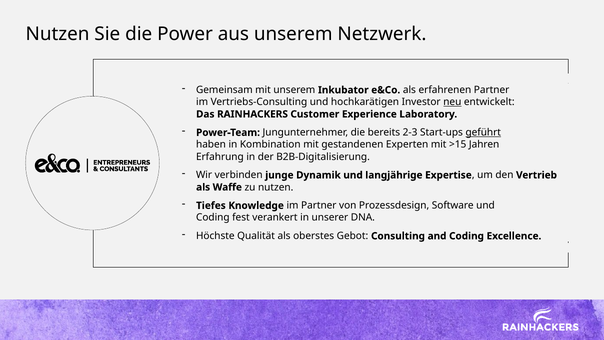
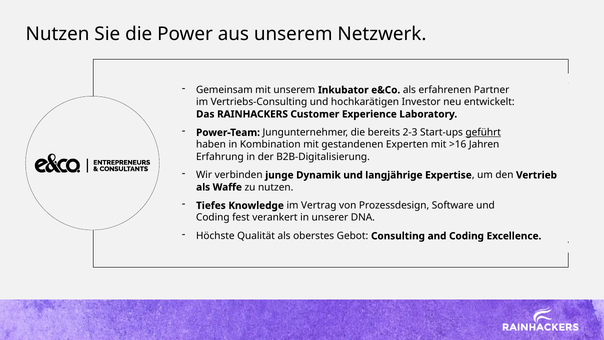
neu underline: present -> none (452, 102)
>15: >15 -> >16 (458, 145)
im Partner: Partner -> Vertrag (319, 205)
